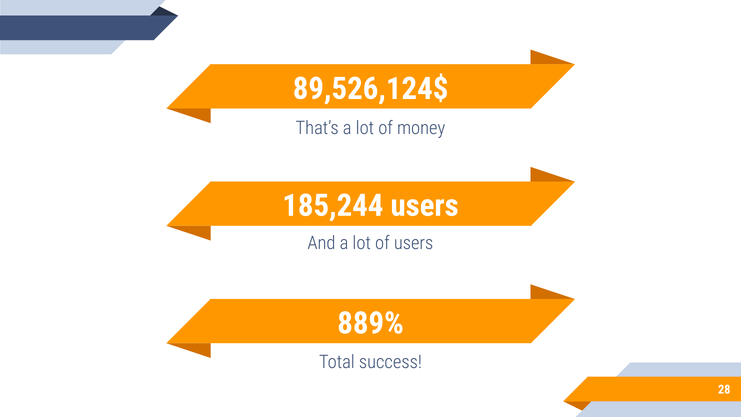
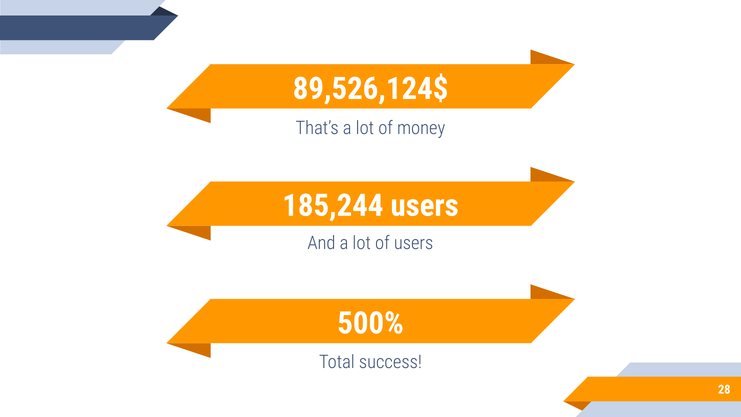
889%: 889% -> 500% (371, 323)
